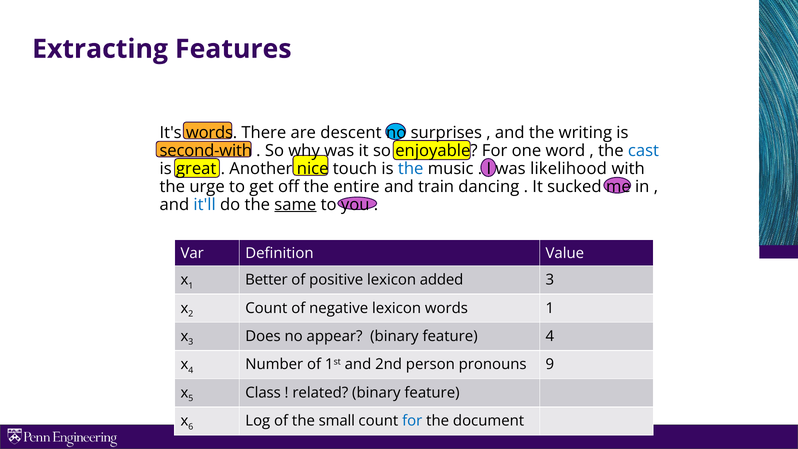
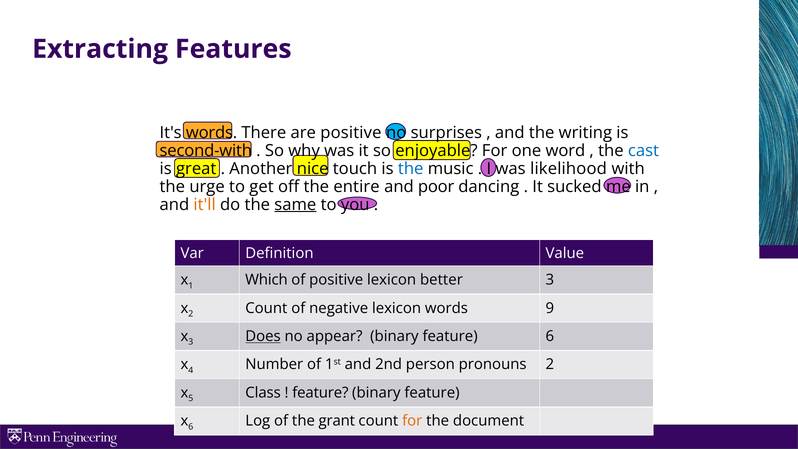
are descent: descent -> positive (351, 133)
train: train -> poor (436, 187)
it'll colour: blue -> orange (205, 205)
Better: Better -> Which (266, 280)
added: added -> better (441, 280)
words 1: 1 -> 9 (550, 308)
Does underline: none -> present (263, 336)
feature 4: 4 -> 6 (550, 336)
pronouns 9: 9 -> 2 (550, 364)
related: related -> feature (320, 393)
small: small -> grant (337, 421)
for colour: blue -> orange (412, 421)
